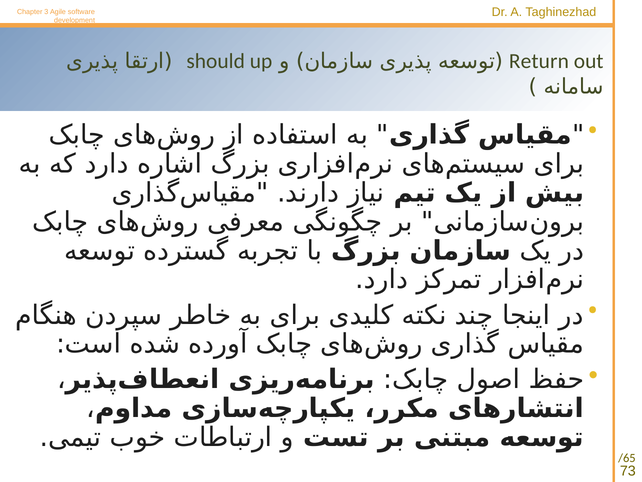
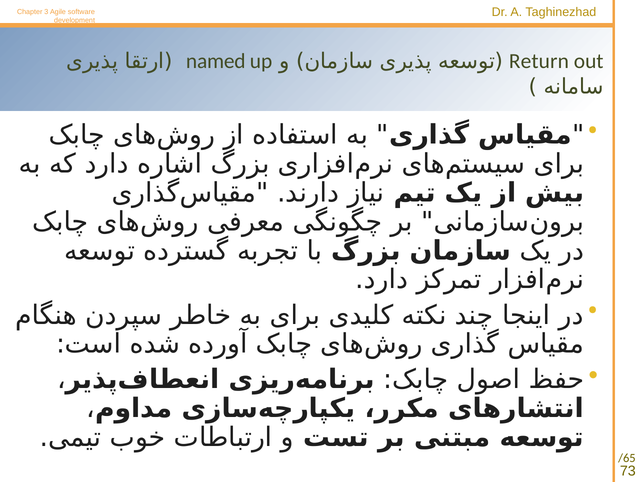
should: should -> named (216, 61)
